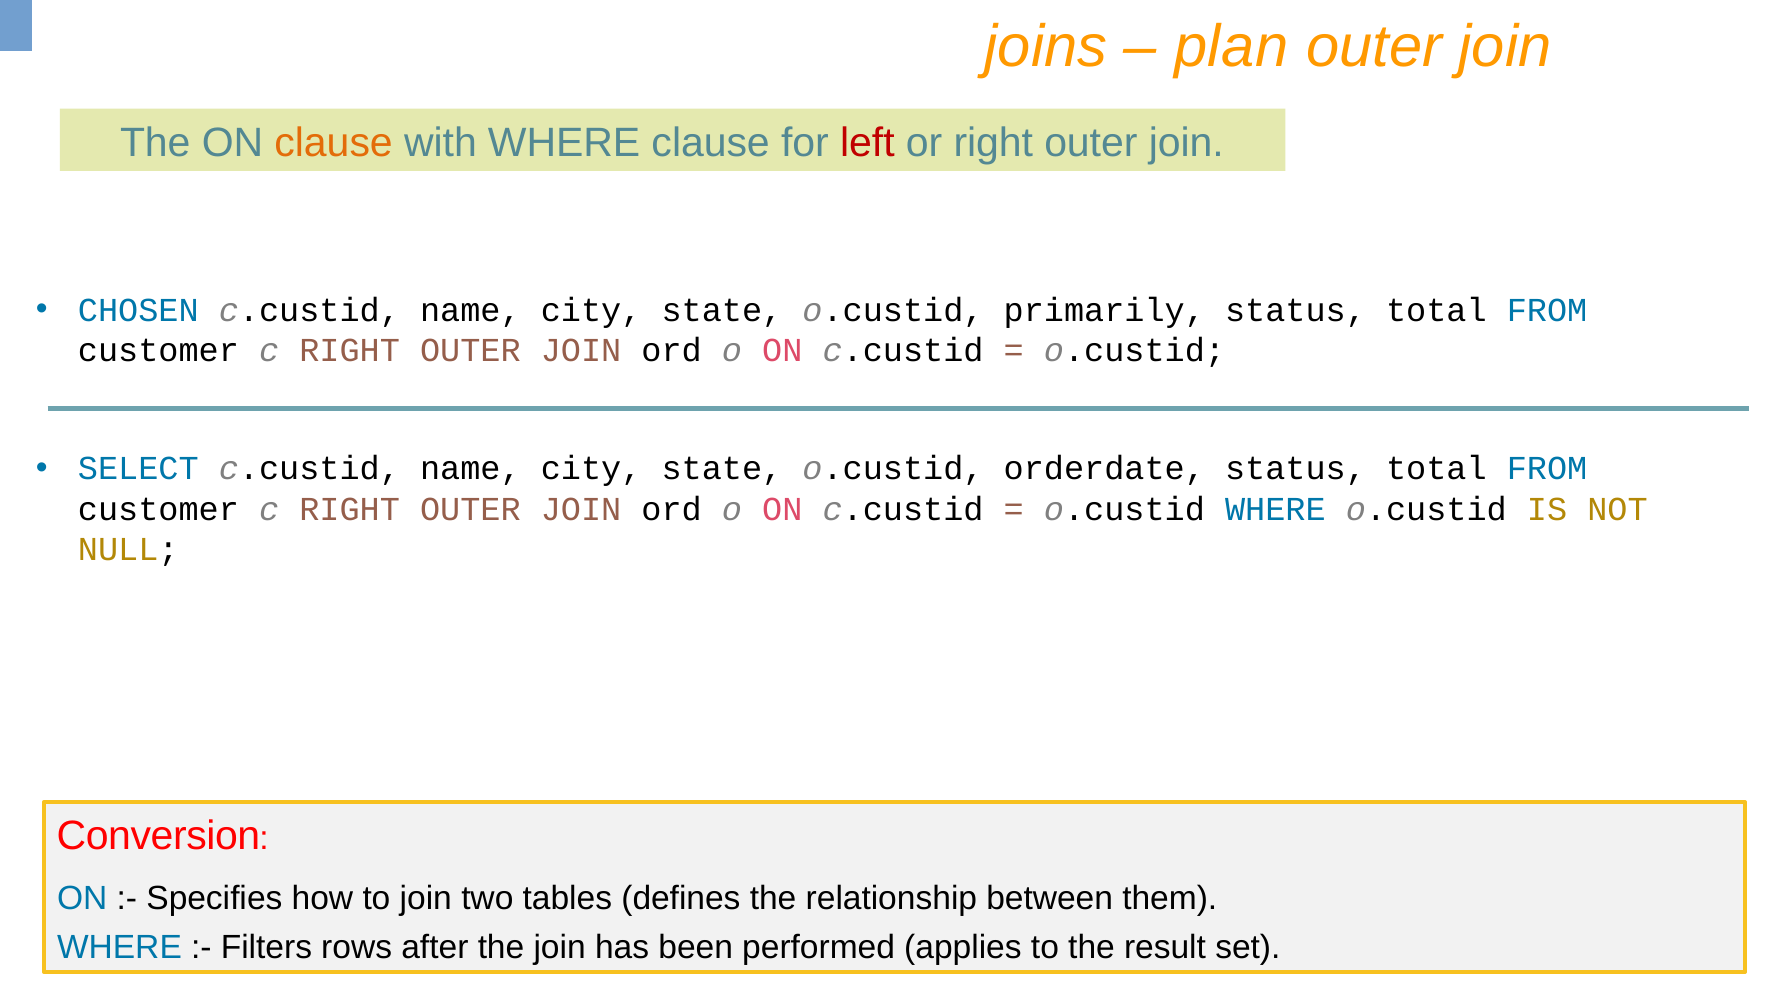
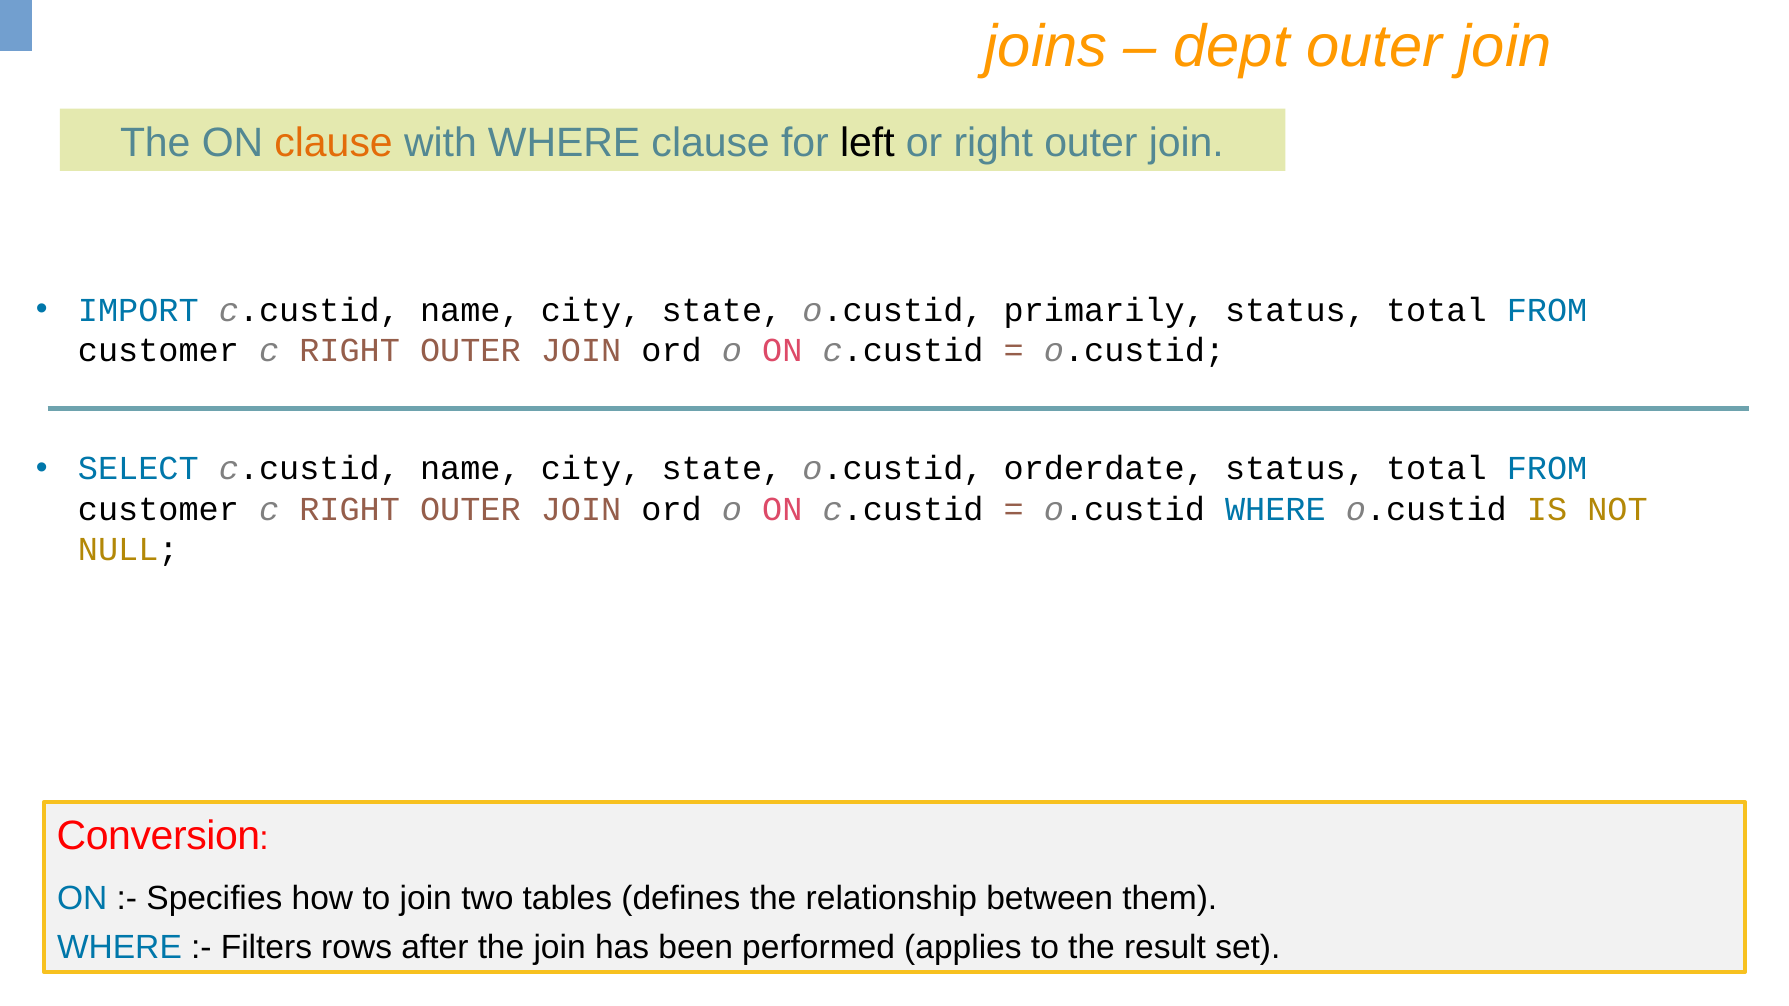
plan: plan -> dept (1232, 47)
left colour: red -> black (867, 143)
CHOSEN: CHOSEN -> IMPORT (138, 311)
